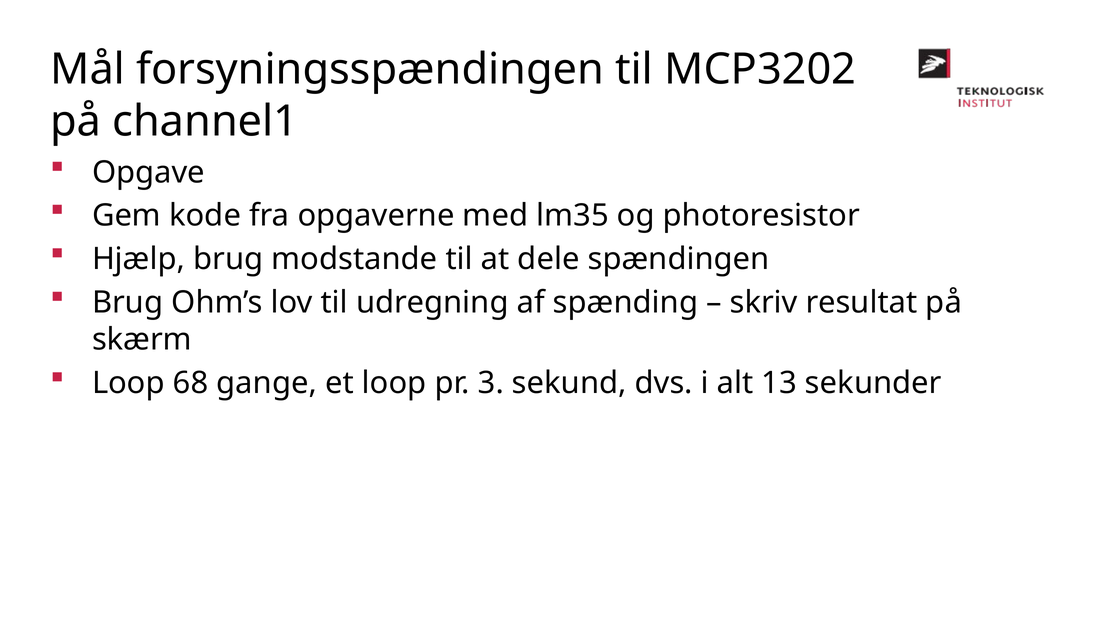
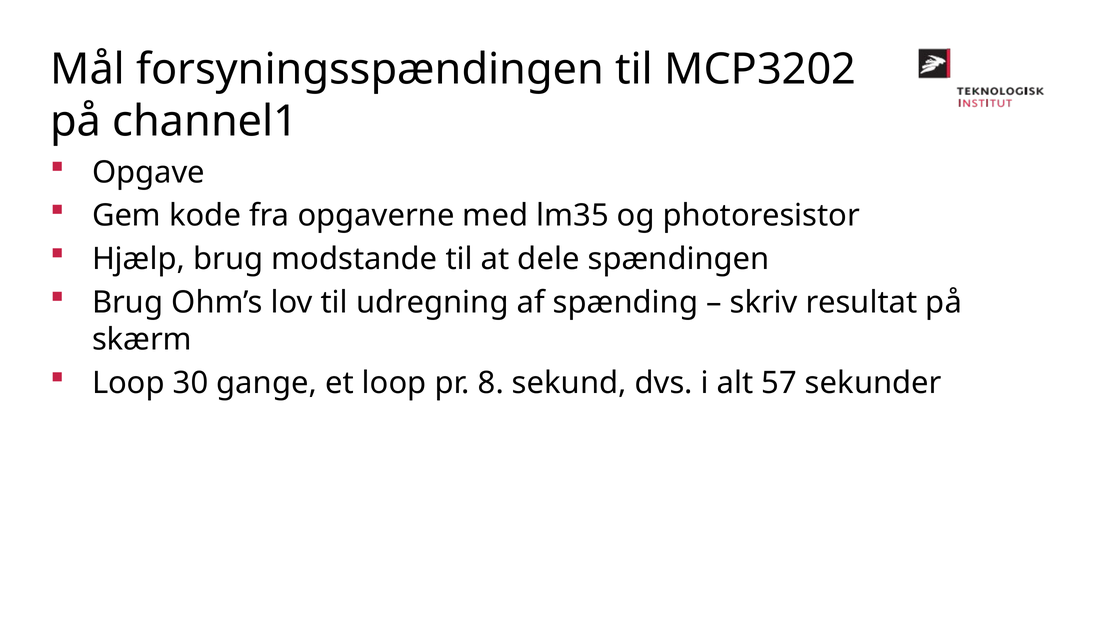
68: 68 -> 30 (191, 383)
3: 3 -> 8 (491, 383)
13: 13 -> 57 (779, 383)
